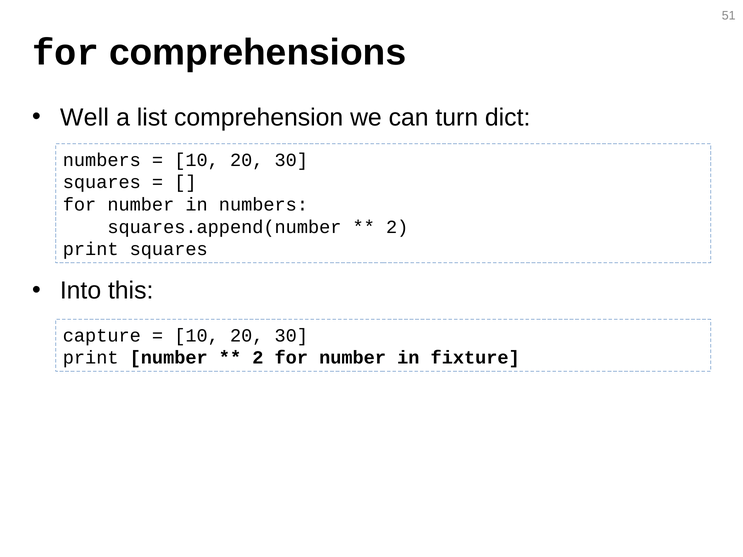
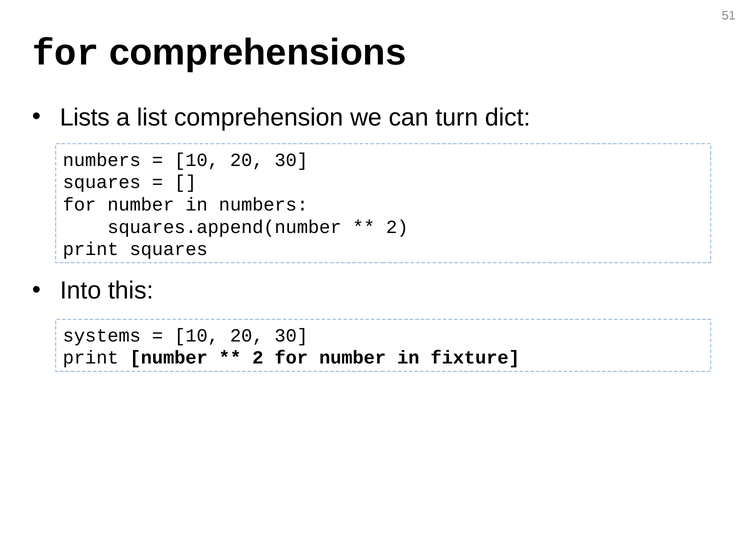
Well: Well -> Lists (85, 118)
capture: capture -> systems (102, 336)
